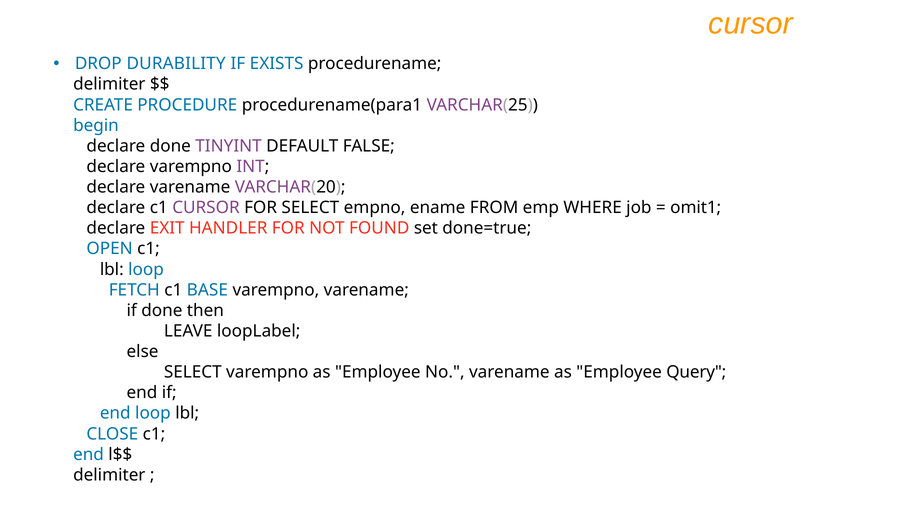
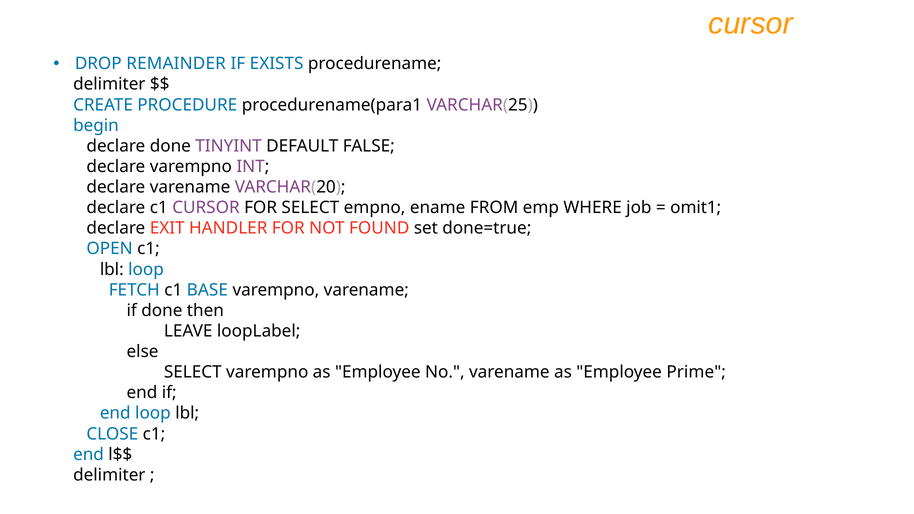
DURABILITY: DURABILITY -> REMAINDER (176, 64)
Query: Query -> Prime (696, 372)
